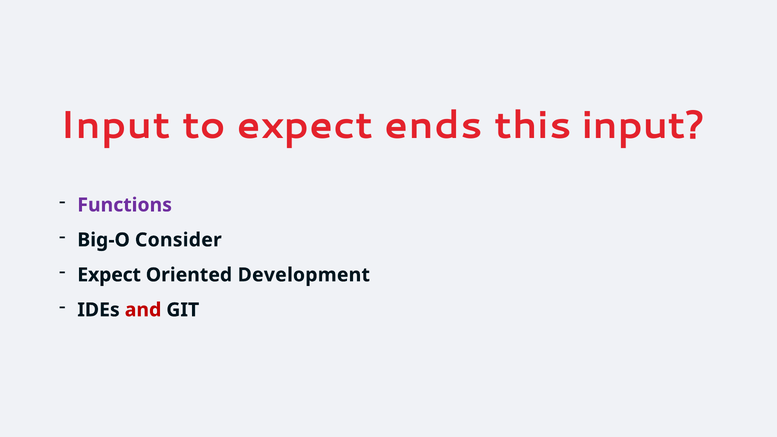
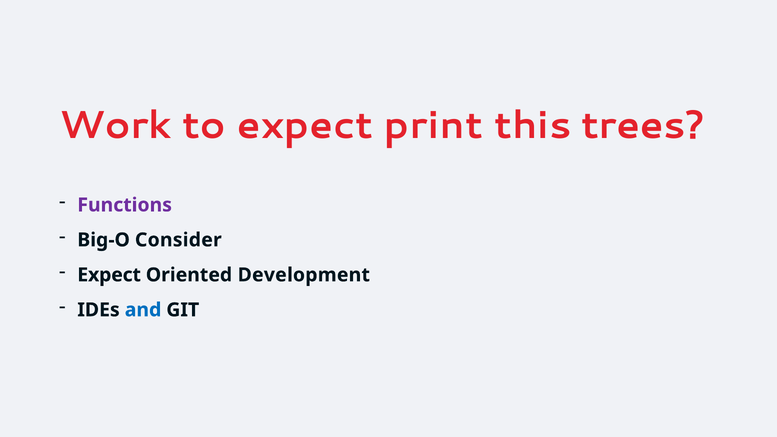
Input: Input -> Work (115, 126)
ends: ends -> print (433, 126)
this input: input -> trees (643, 126)
and colour: red -> blue (143, 310)
